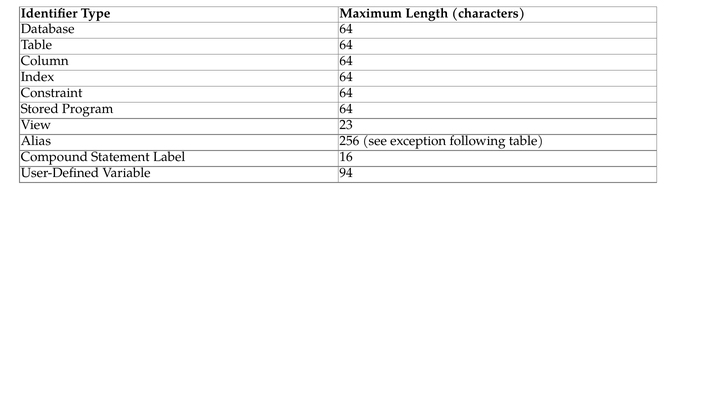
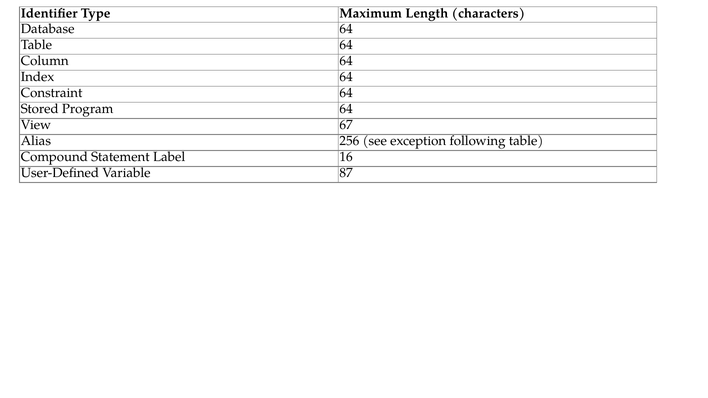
23: 23 -> 67 (346, 125)
94: 94 -> 87 (346, 173)
